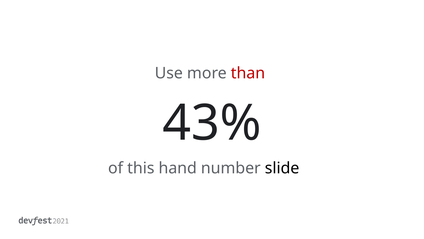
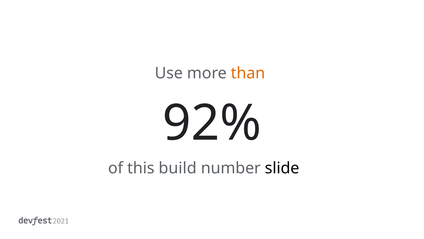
than colour: red -> orange (248, 73)
43%: 43% -> 92% (212, 123)
hand: hand -> build (178, 168)
